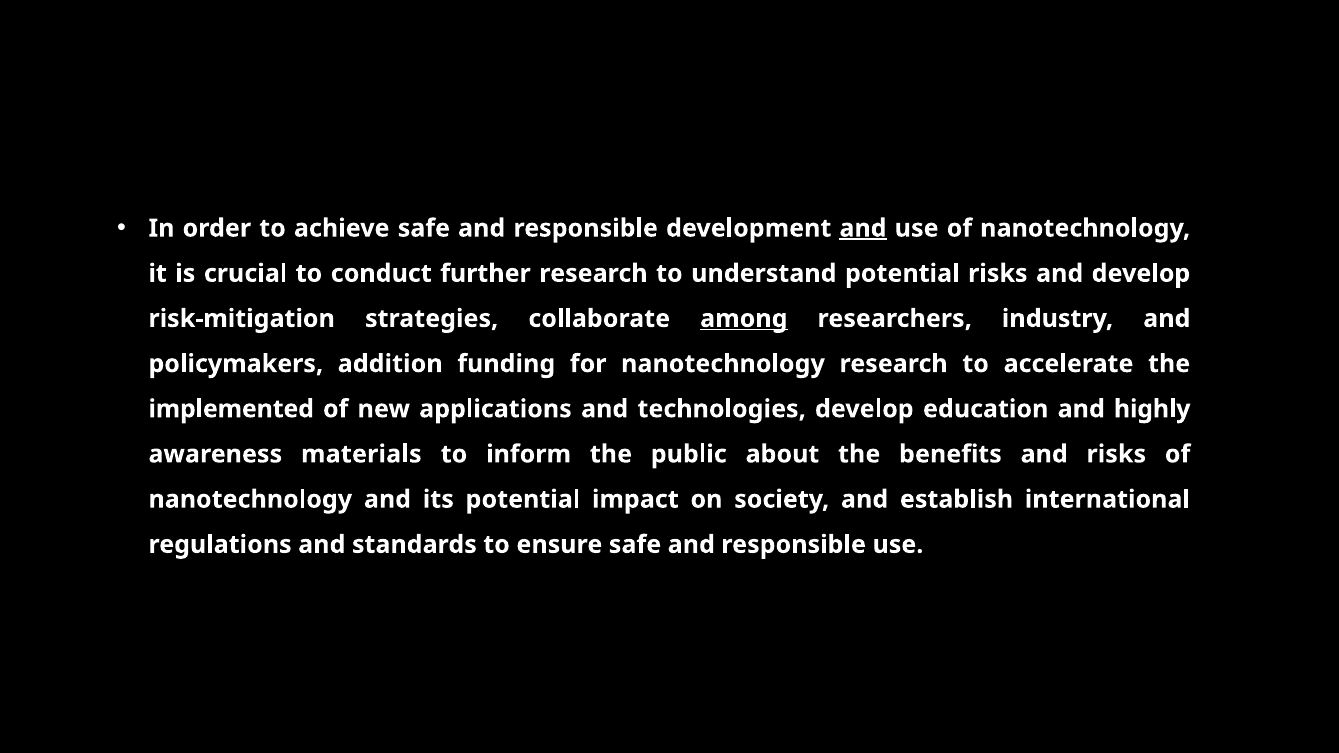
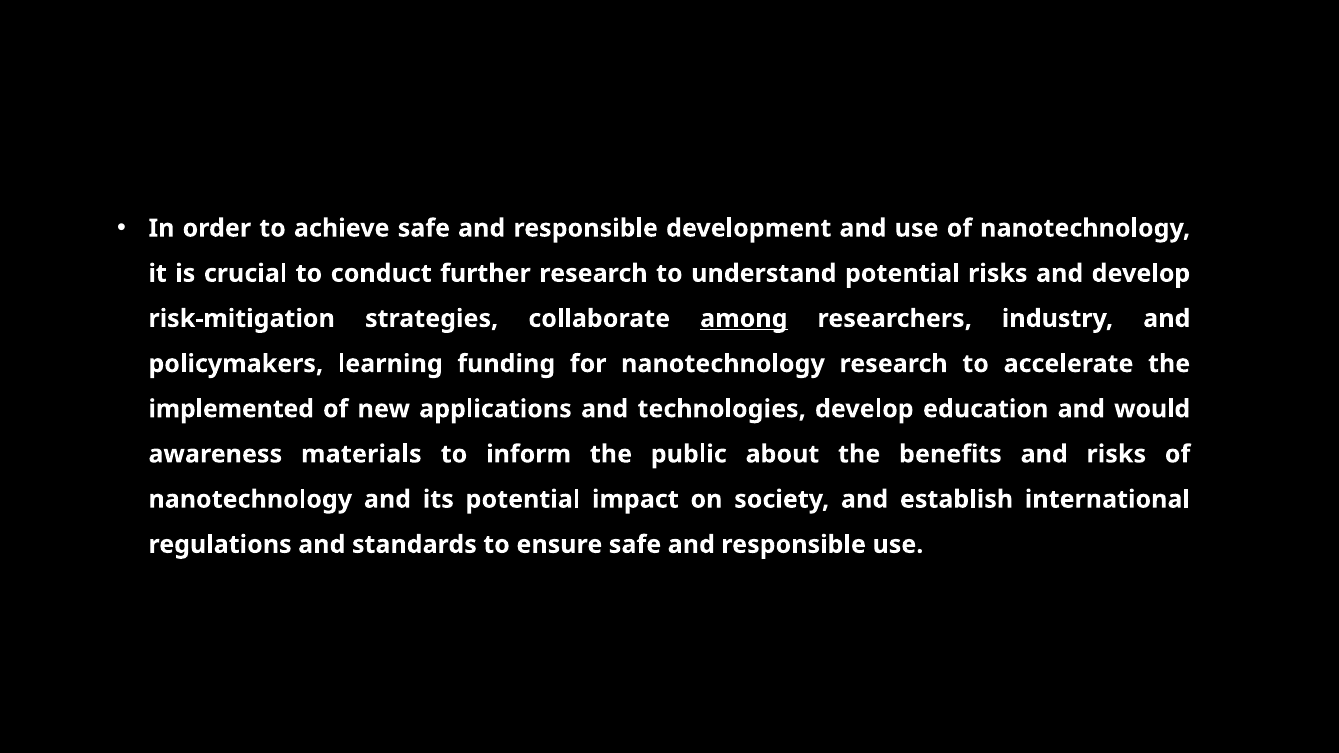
and underline: present -> none (863, 228)
addition: addition -> learning (390, 364)
highly: highly -> would (1152, 409)
